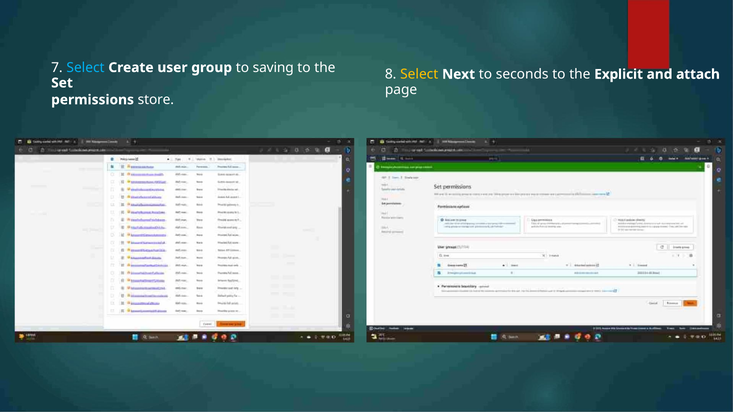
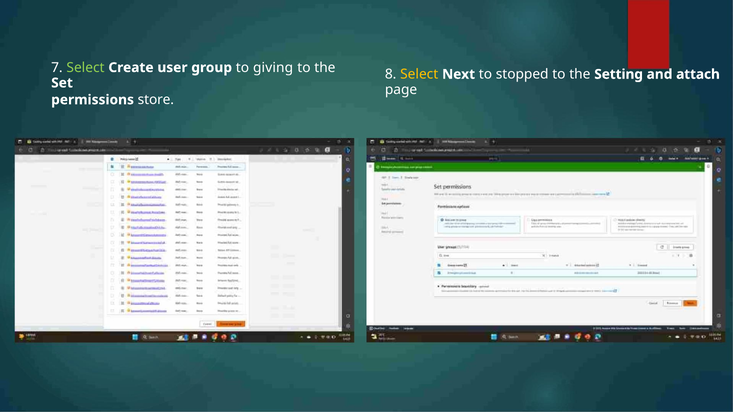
Select colour: light blue -> light green (86, 68)
saving: saving -> giving (273, 68)
seconds: seconds -> stopped (522, 74)
Explicit: Explicit -> Setting (619, 74)
